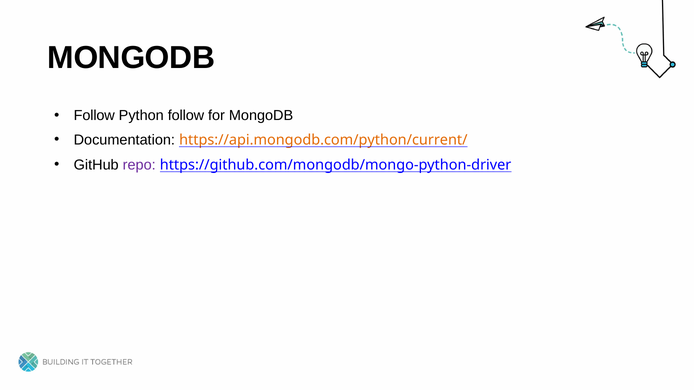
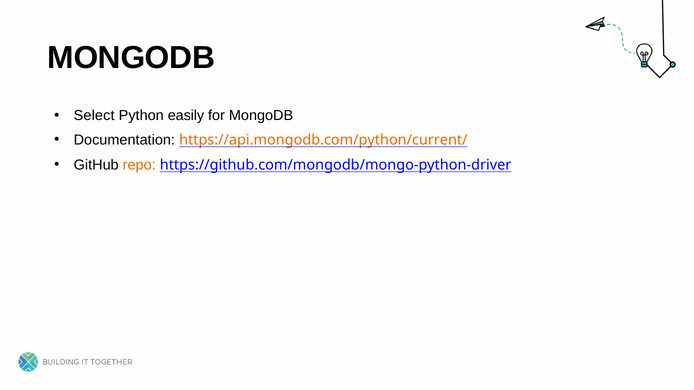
Follow: Follow -> Select (94, 116)
Python follow: follow -> easily (186, 116)
repo colour: purple -> orange (139, 165)
